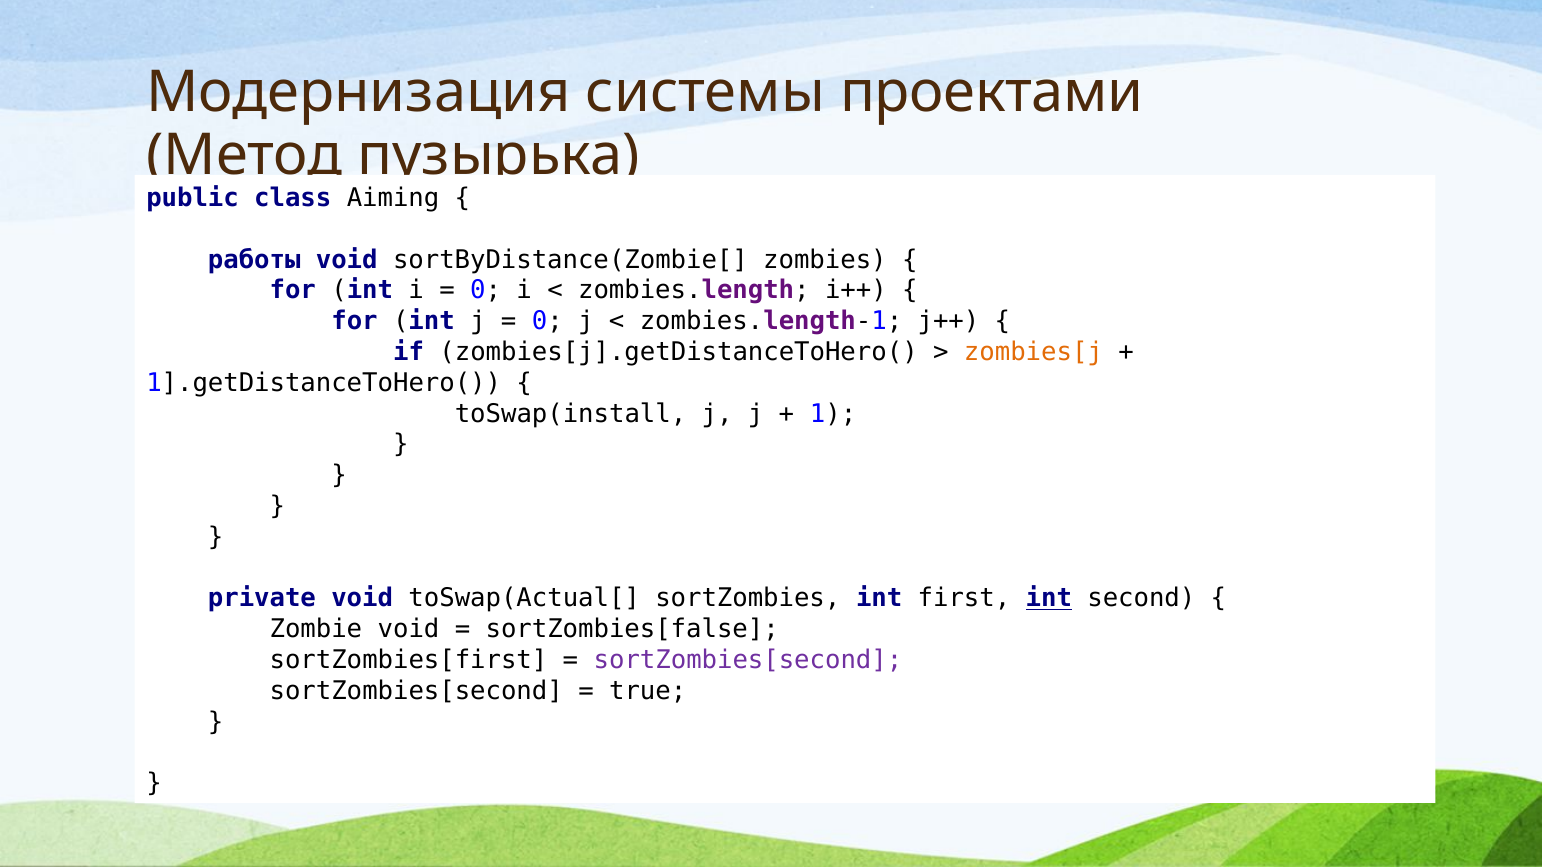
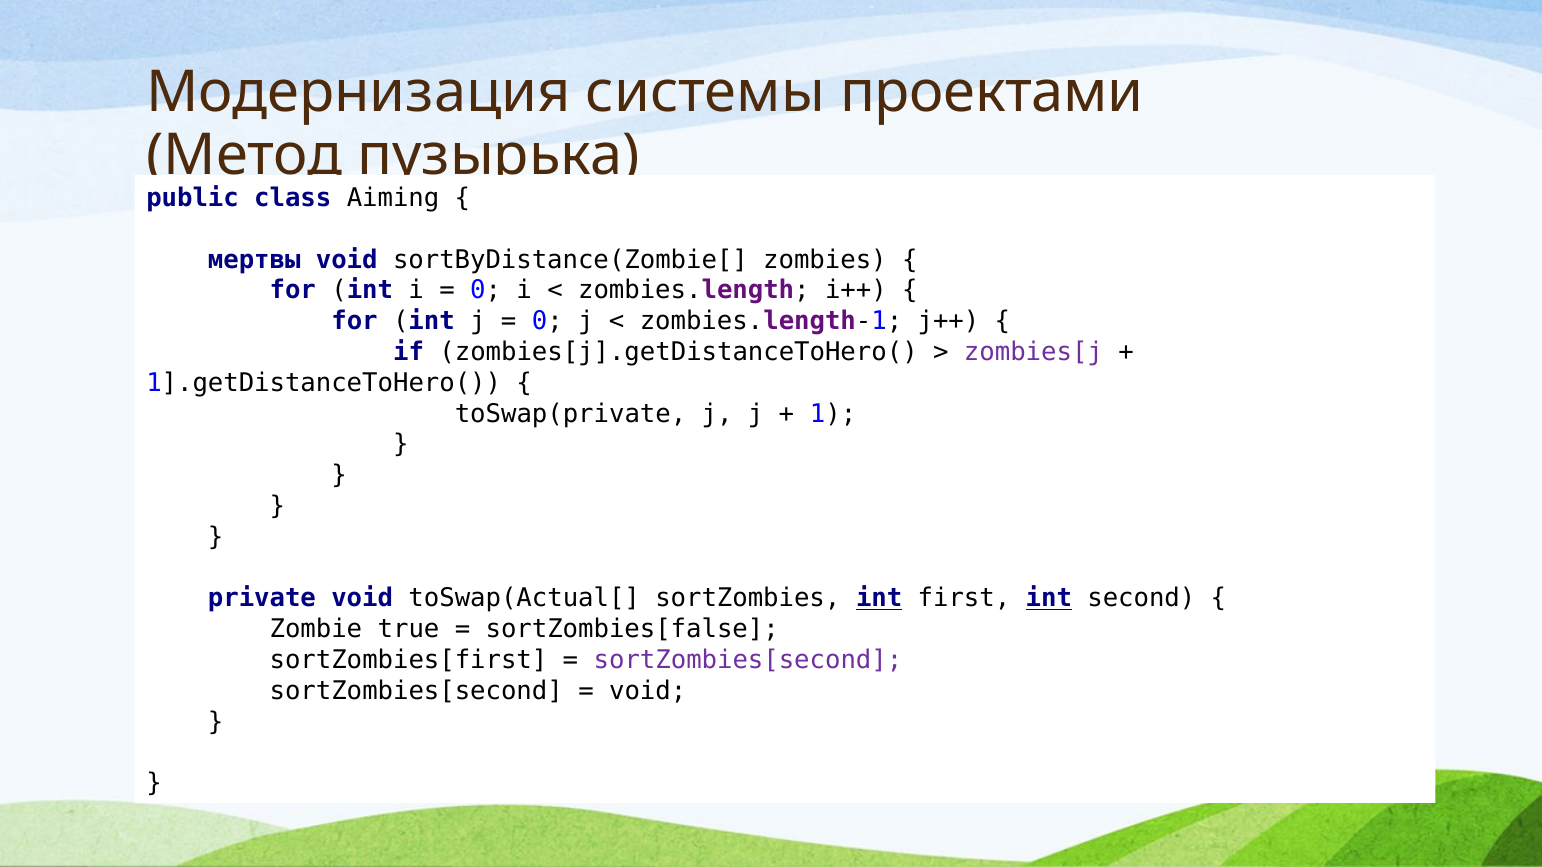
работы: работы -> мертвы (254, 260)
zombies[j colour: orange -> purple (1033, 352)
toSwap(install: toSwap(install -> toSwap(private (571, 414)
int underline: none -> present (879, 599)
Zombie void: void -> true (409, 630)
true: true -> void (648, 691)
